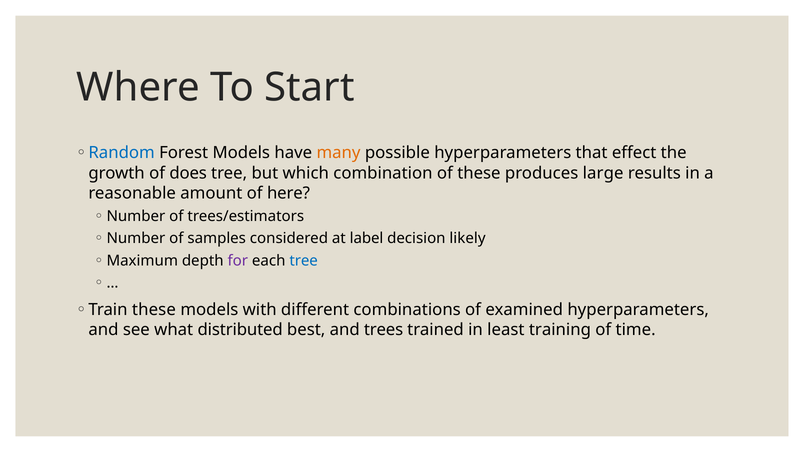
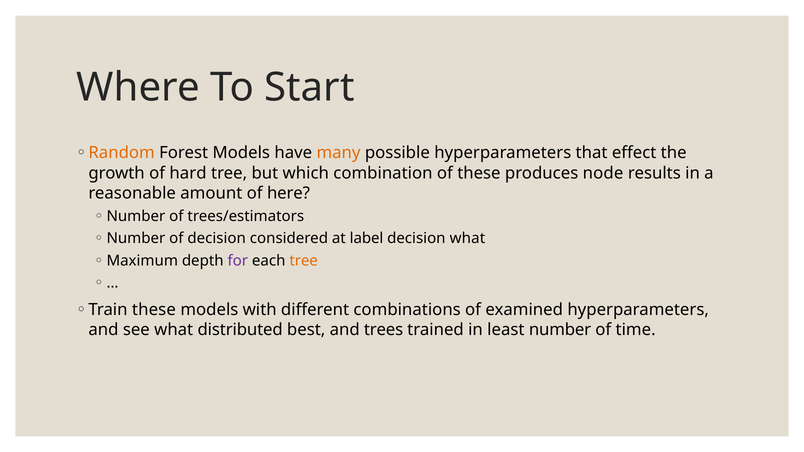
Random colour: blue -> orange (122, 153)
does: does -> hard (188, 173)
large: large -> node (603, 173)
of samples: samples -> decision (217, 239)
decision likely: likely -> what (467, 239)
tree colour: blue -> orange (304, 261)
least training: training -> number (560, 330)
